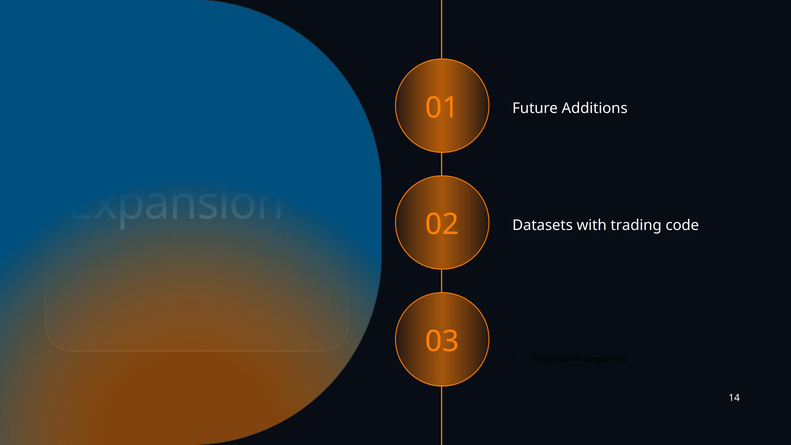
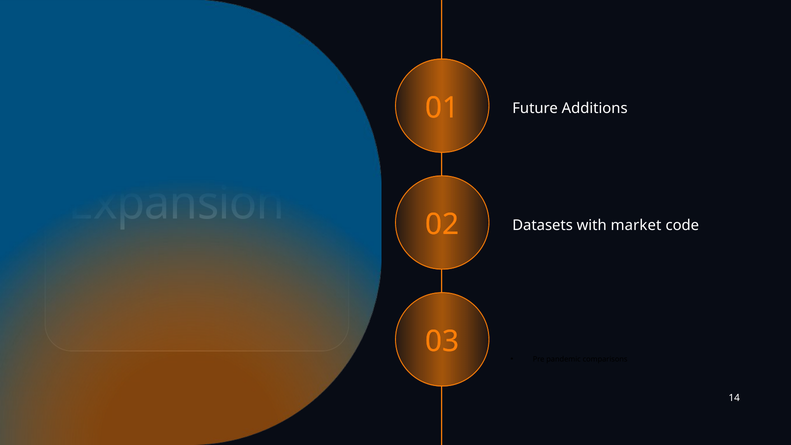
trading: trading -> market (636, 225)
